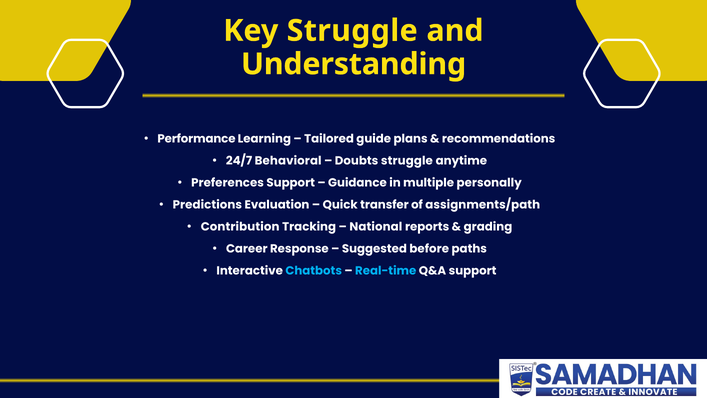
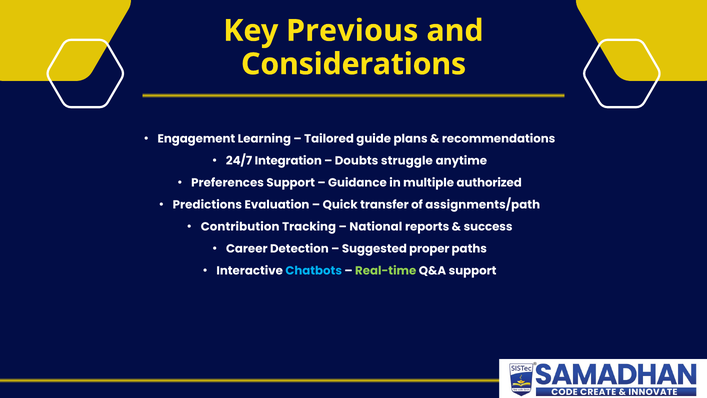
Key Struggle: Struggle -> Previous (352, 31)
Understanding: Understanding -> Considerations (354, 64)
Performance: Performance -> Engagement (196, 139)
Behavioral: Behavioral -> Integration (288, 161)
personally: personally -> authorized (489, 183)
grading: grading -> success (488, 227)
Response: Response -> Detection (299, 249)
before: before -> proper (429, 249)
Real-time colour: light blue -> light green (386, 271)
